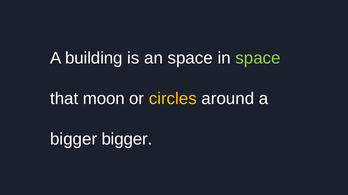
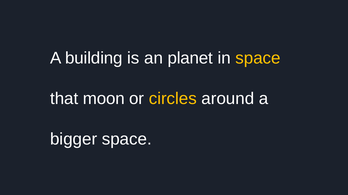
an space: space -> planet (190, 58)
space colour: light green -> yellow (258, 58)
bigger bigger: bigger -> space (127, 140)
